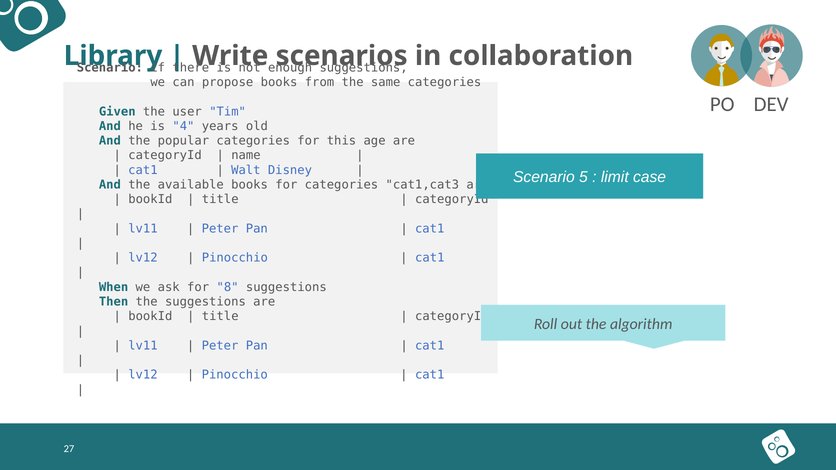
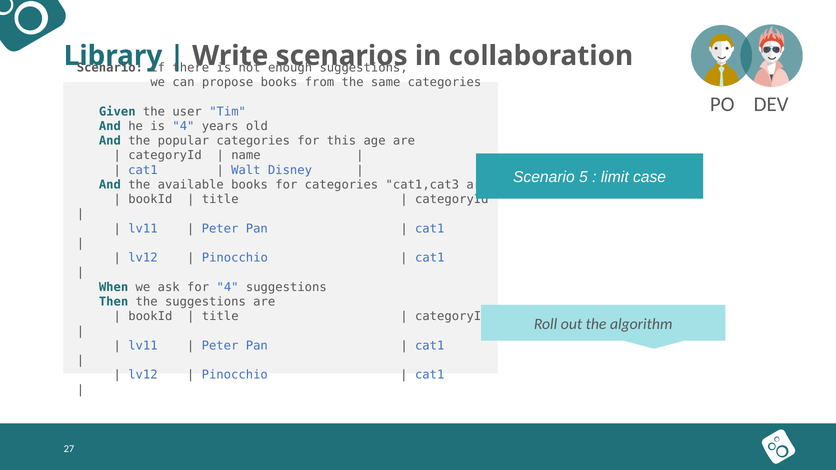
for 8: 8 -> 4 (228, 287)
